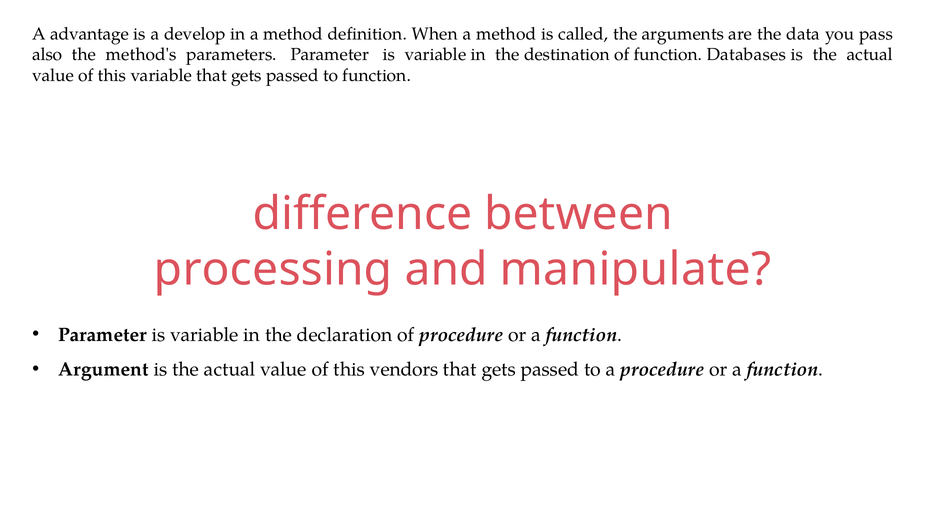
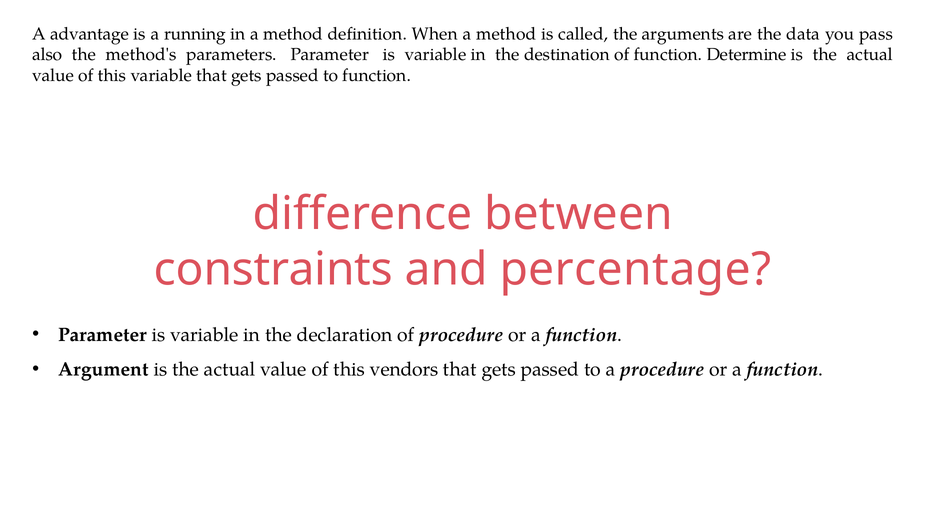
develop: develop -> running (195, 34)
Databases: Databases -> Determine (747, 55)
processing: processing -> constraints (273, 269)
manipulate: manipulate -> percentage (635, 269)
